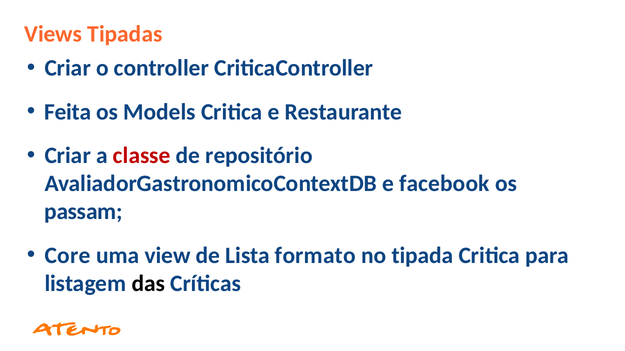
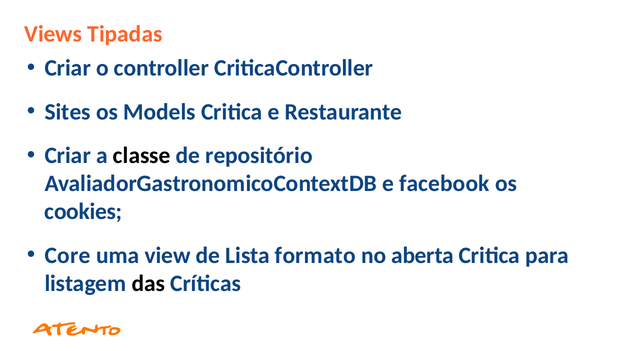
Feita: Feita -> Sites (68, 112)
classe colour: red -> black (142, 156)
passam: passam -> cookies (83, 212)
tipada: tipada -> aberta (423, 256)
